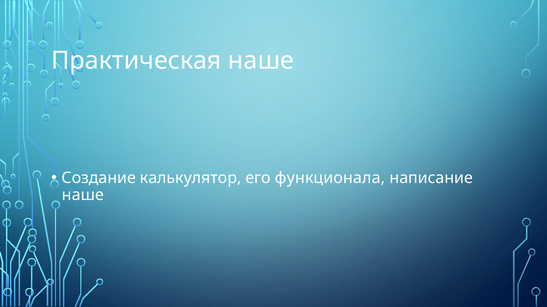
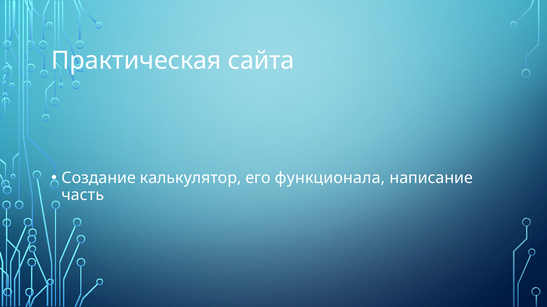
Практическая наше: наше -> сайта (261, 61)
наше: наше -> часть (83, 196)
